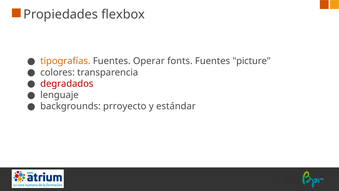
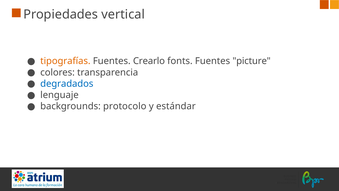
flexbox: flexbox -> vertical (123, 14)
Operar: Operar -> Crearlo (149, 61)
degradados colour: red -> blue (67, 84)
prroyecto: prroyecto -> protocolo (125, 106)
